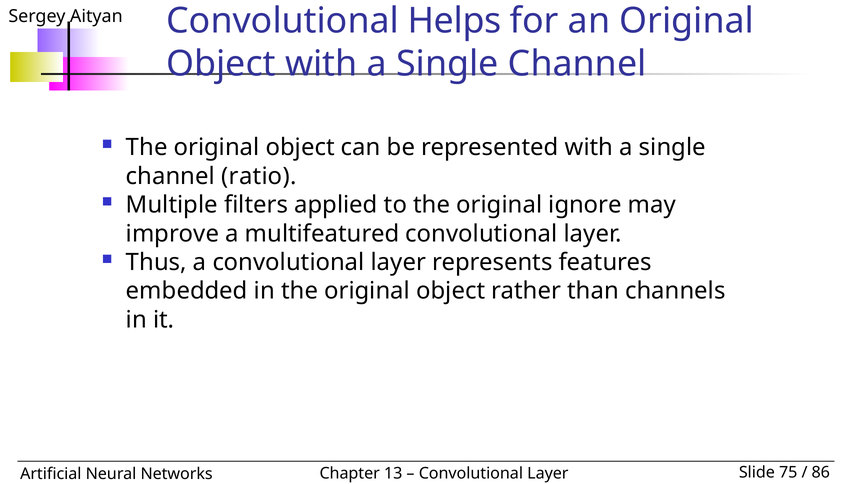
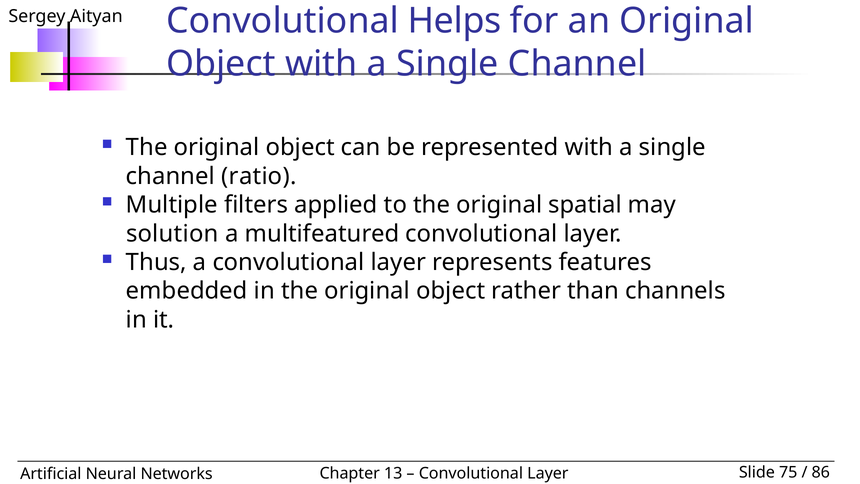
ignore: ignore -> spatial (585, 205)
improve: improve -> solution (172, 234)
